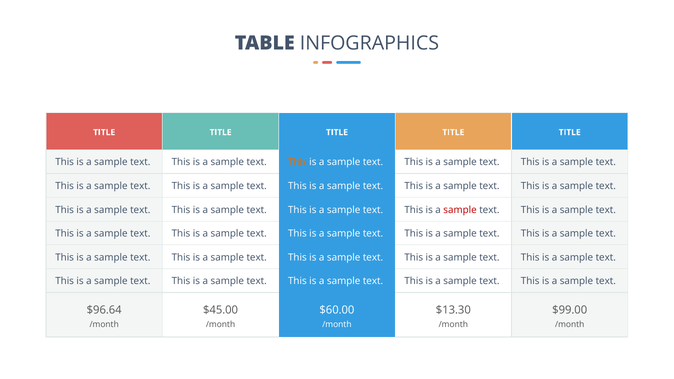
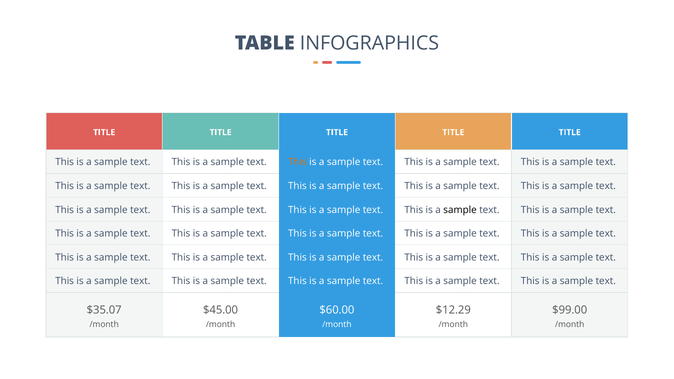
sample colour: red -> black (460, 210)
$96.64: $96.64 -> $35.07 (104, 310)
$13.30: $13.30 -> $12.29 (453, 310)
